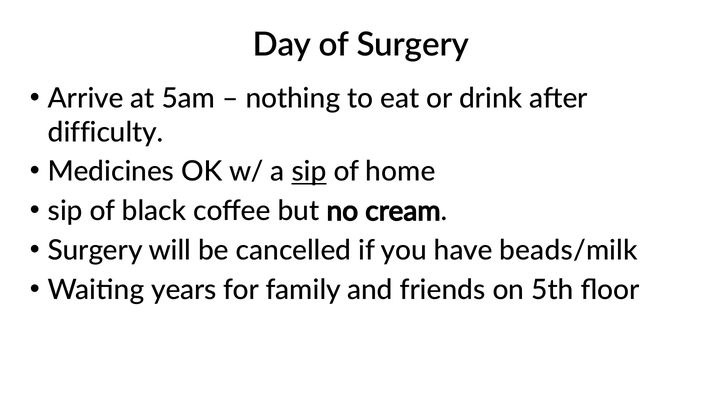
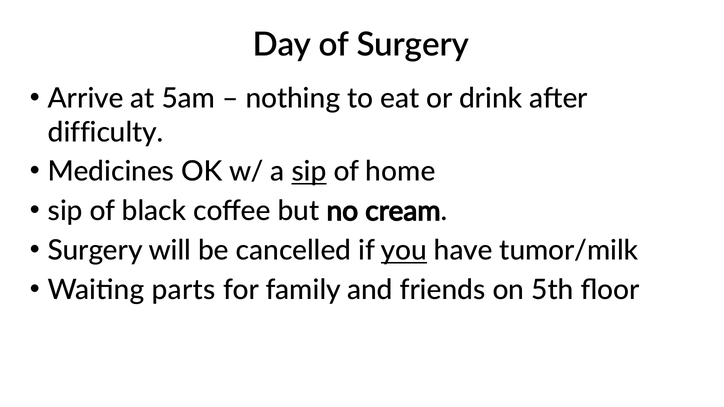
you underline: none -> present (404, 251)
beads/milk: beads/milk -> tumor/milk (569, 251)
years: years -> parts (184, 290)
